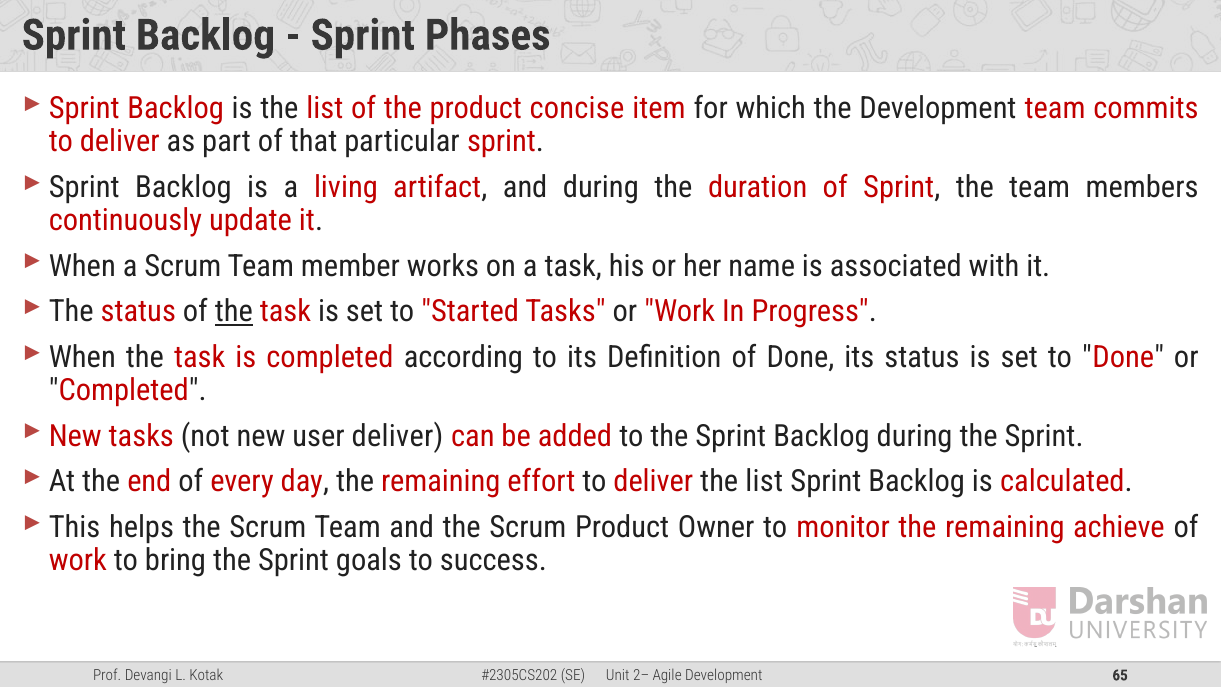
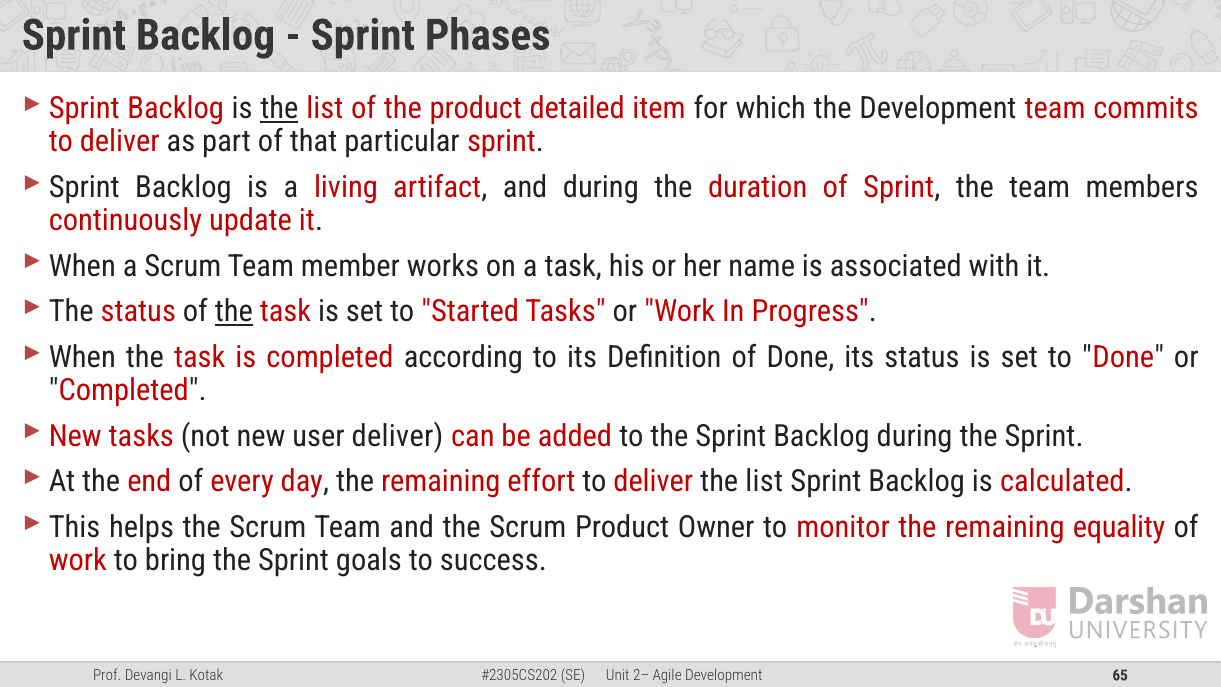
the underline: none -> present (279, 109)
concise: concise -> detailed (577, 109)
achieve: achieve -> equality (1119, 527)
